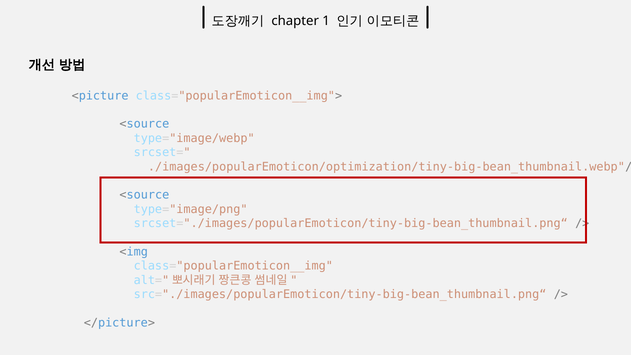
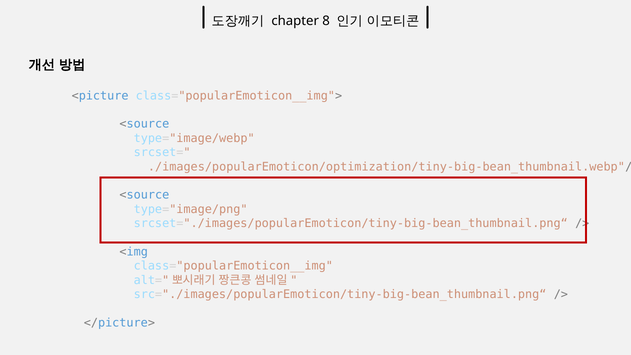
1: 1 -> 8 (326, 21)
